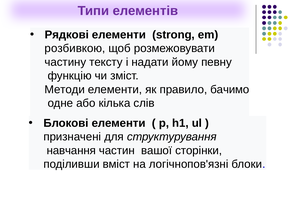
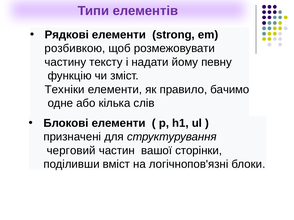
Методи: Методи -> Техніки (65, 90)
навчання: навчання -> черговий (71, 151)
